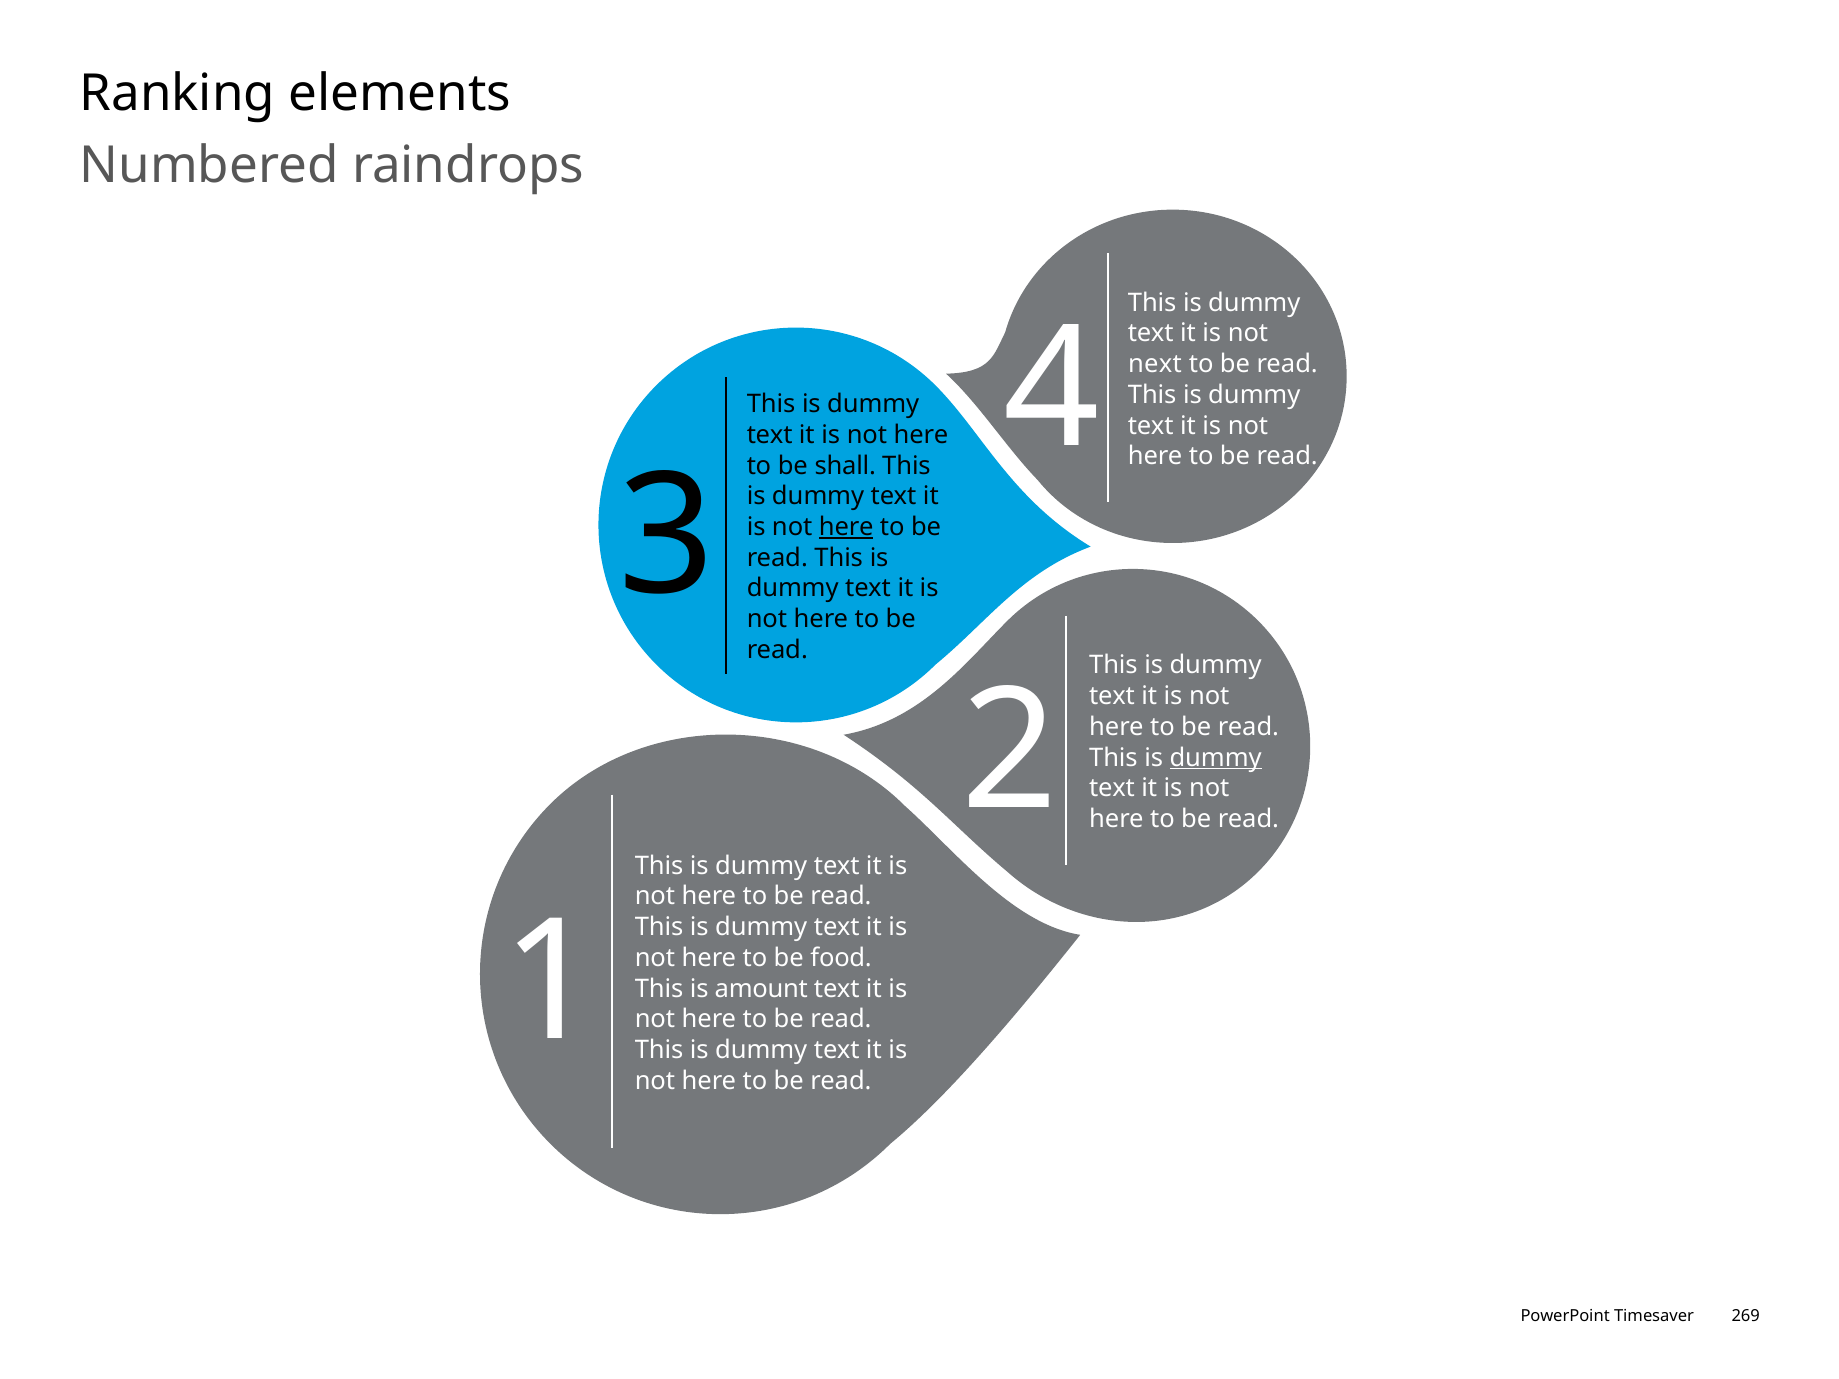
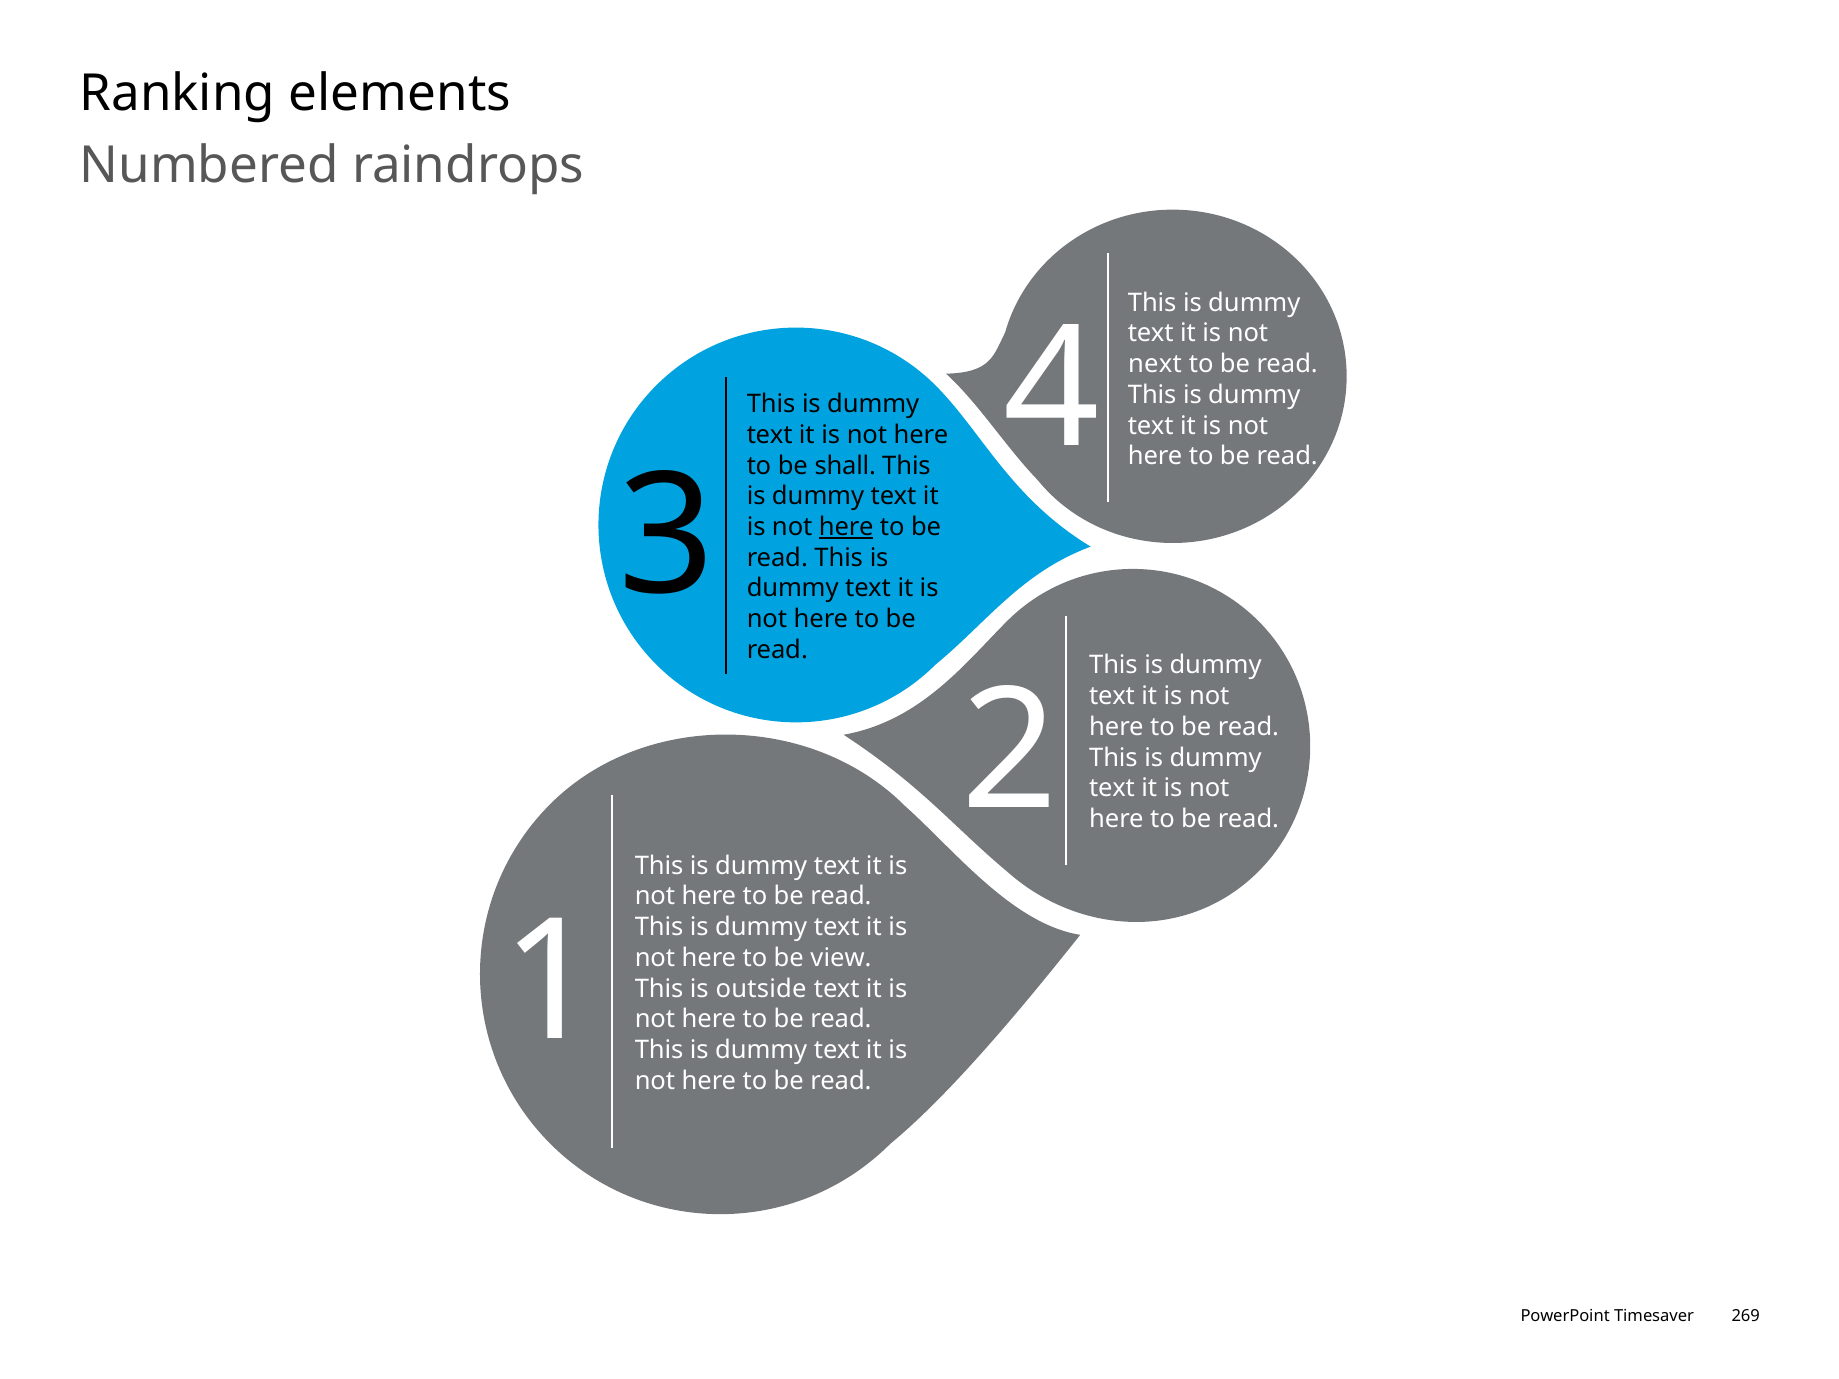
dummy underline: present -> none (1216, 758)
food: food -> view (841, 958)
amount: amount -> outside (761, 989)
